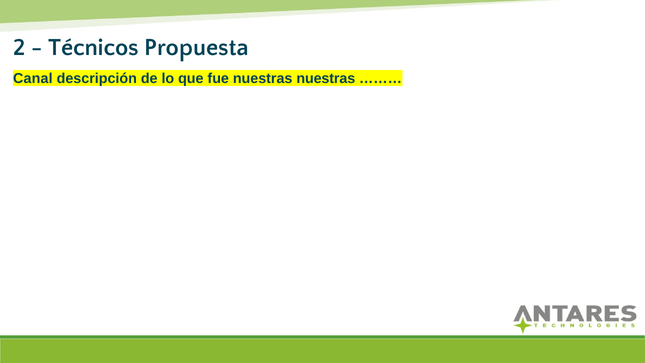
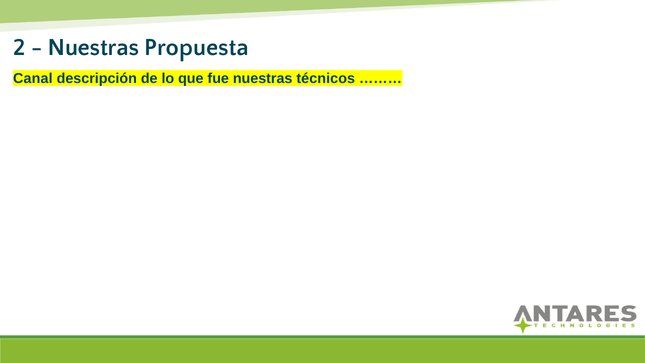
Técnicos: Técnicos -> Nuestras (94, 47)
nuestras nuestras: nuestras -> técnicos (326, 78)
